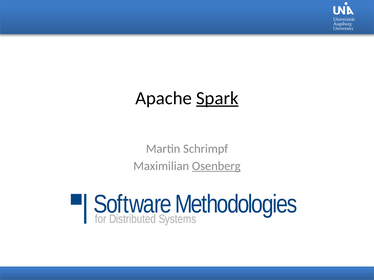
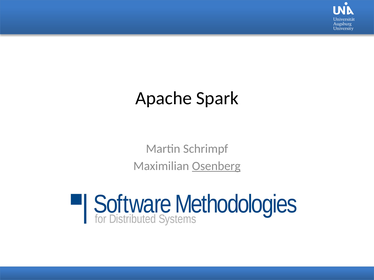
Spark underline: present -> none (217, 98)
